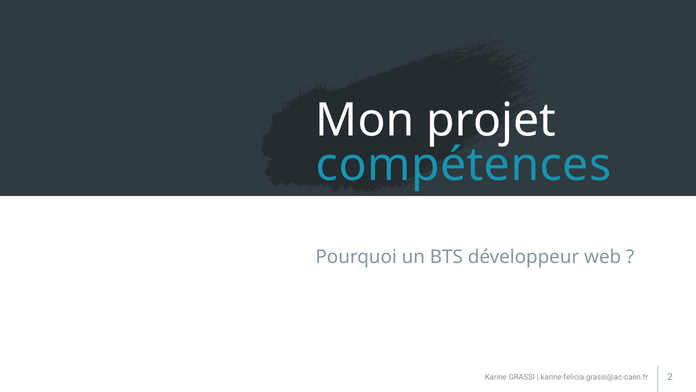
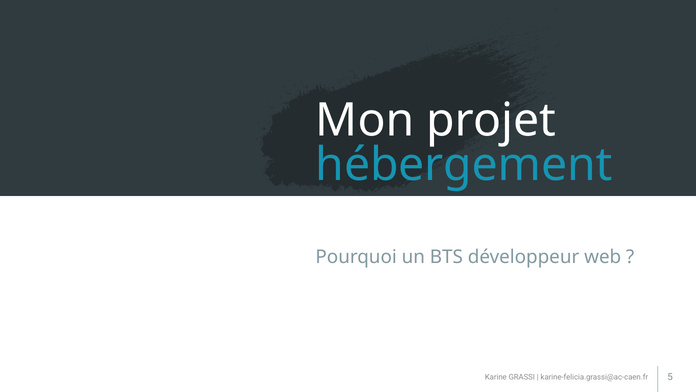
compétences: compétences -> hébergement (464, 165)
2: 2 -> 5 (670, 377)
